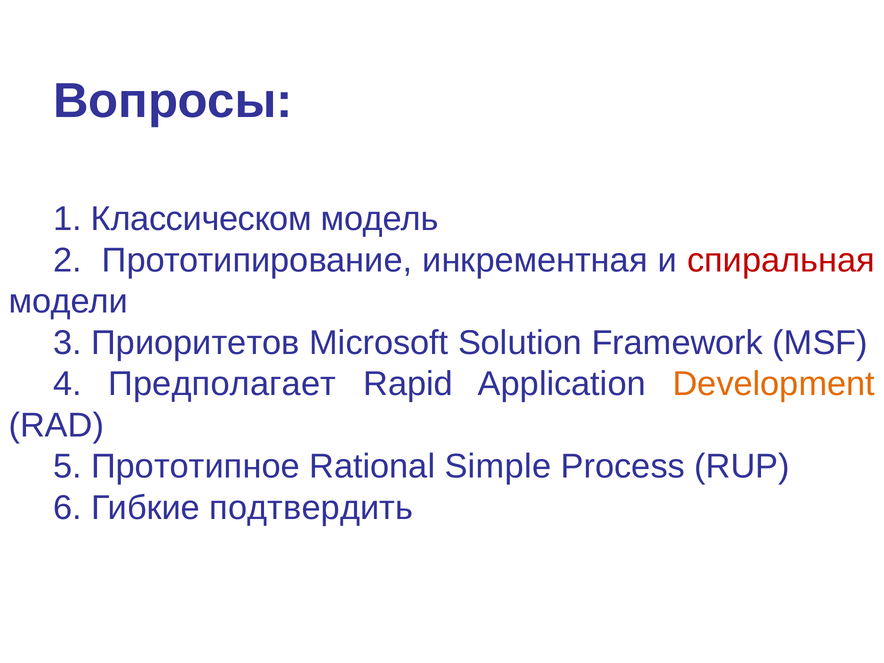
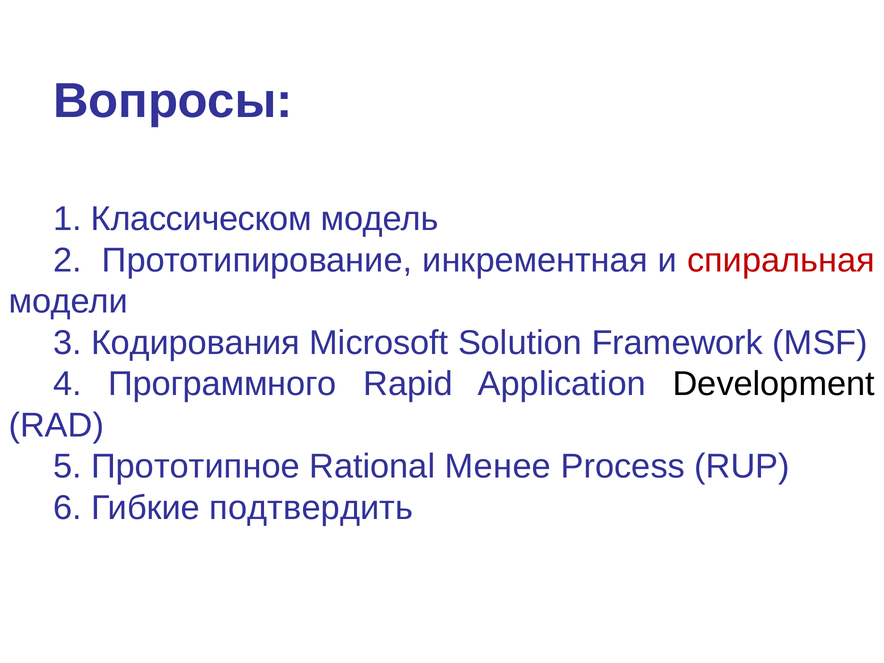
Приоритетов: Приоритетов -> Кодирования (196, 343)
Предполагает: Предполагает -> Программного (222, 384)
Development colour: orange -> black (774, 384)
Simple: Simple -> Менее (498, 467)
